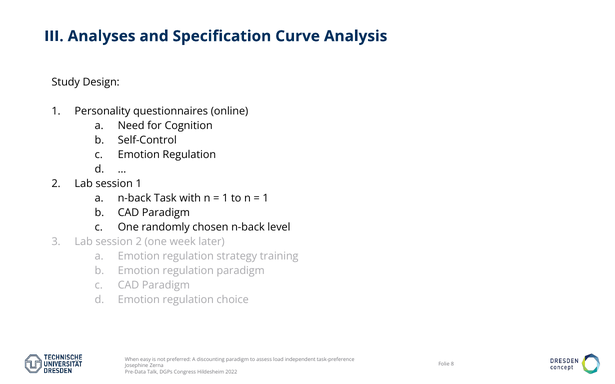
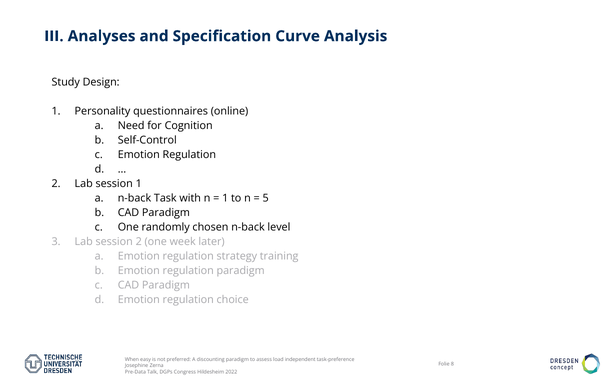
1: 1 -> 5 (266, 198)
